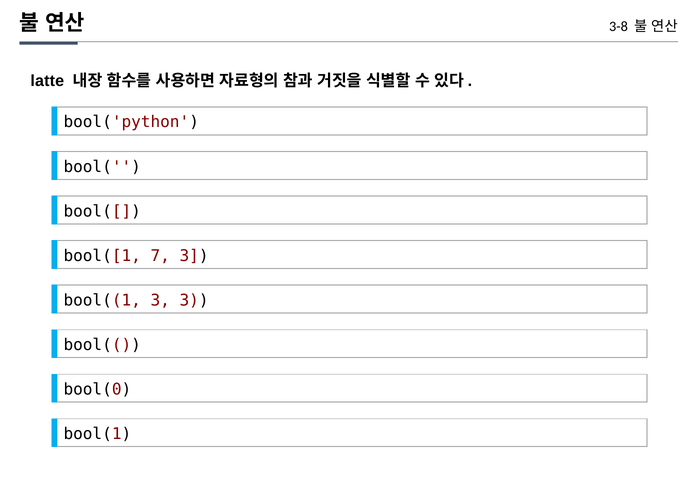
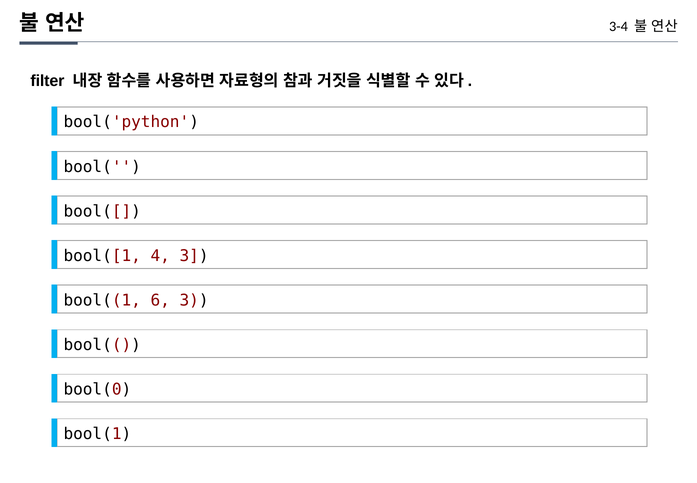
3-8: 3-8 -> 3-4 (618, 26)
latte: latte -> filter (47, 81)
7: 7 -> 4 (160, 255)
bool((1 3: 3 -> 6 (160, 300)
